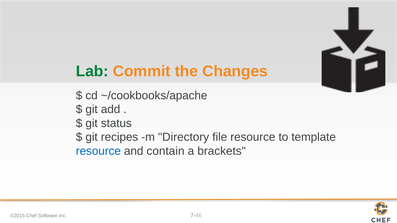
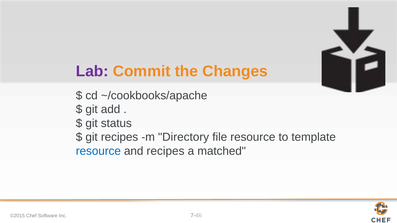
Lab colour: green -> purple (92, 71)
and contain: contain -> recipes (166, 151)
brackets: brackets -> matched (222, 151)
